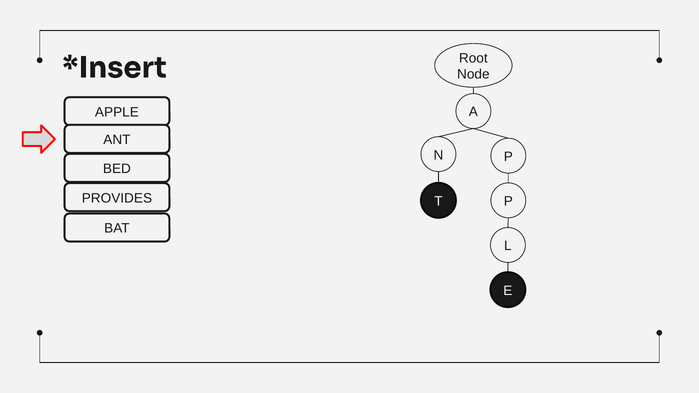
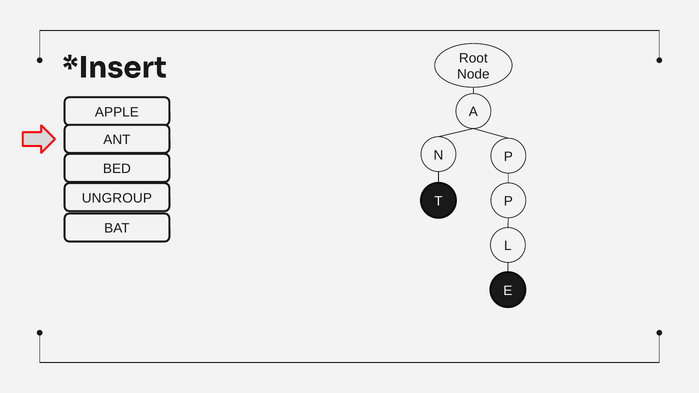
PROVIDES: PROVIDES -> UNGROUP (117, 198)
